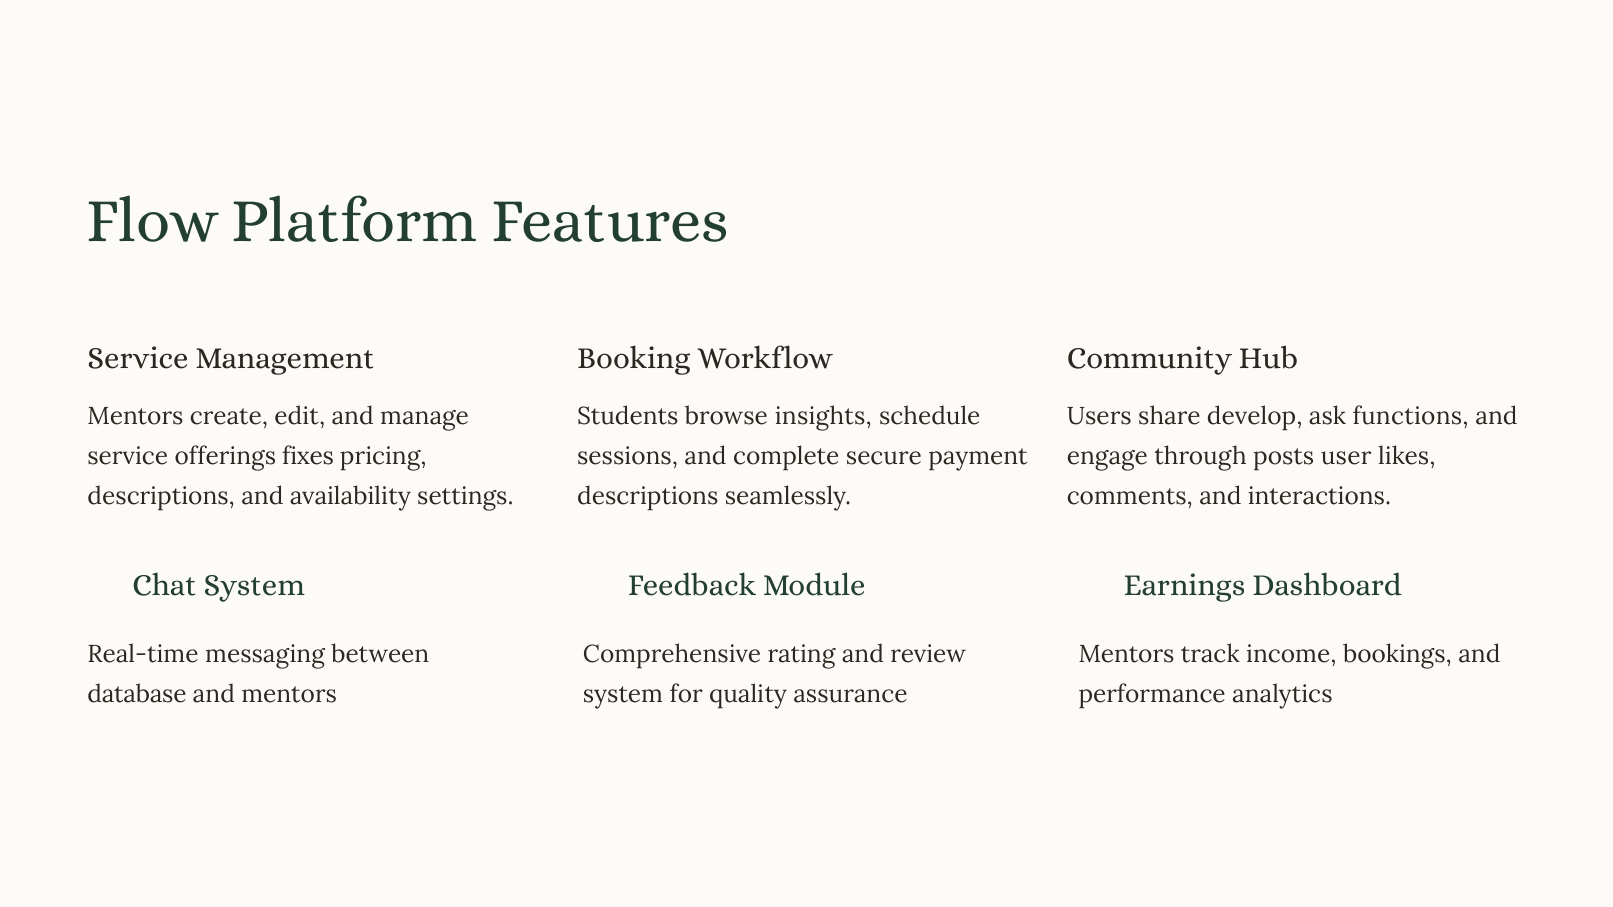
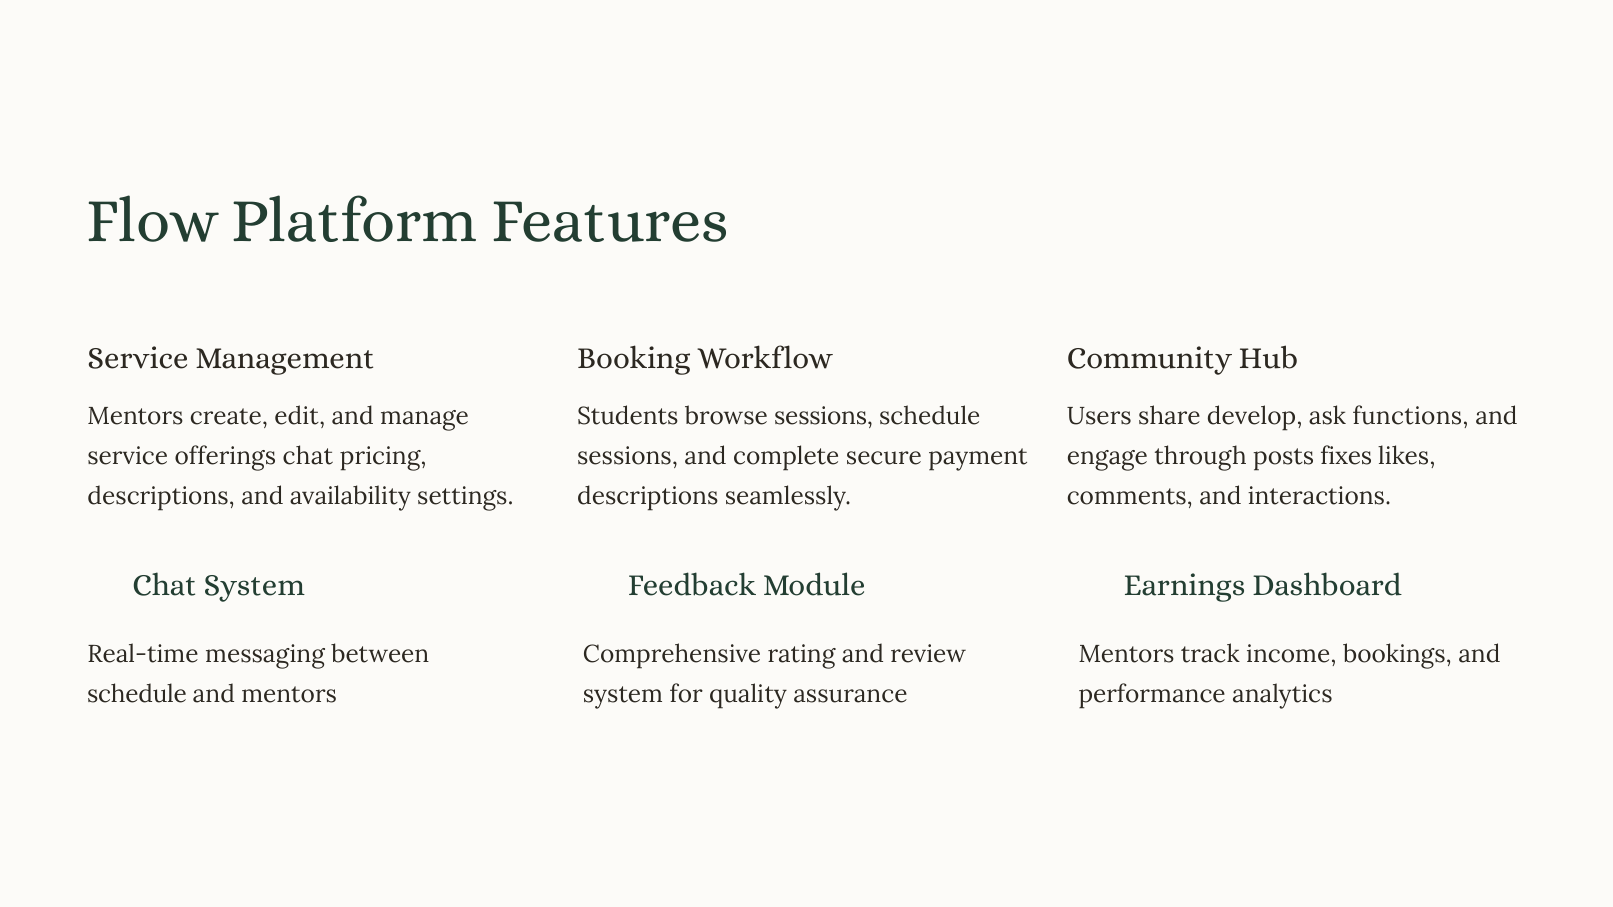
browse insights: insights -> sessions (824, 417)
offerings fixes: fixes -> chat (308, 457)
user: user -> fixes (1346, 457)
database: database -> schedule (137, 695)
